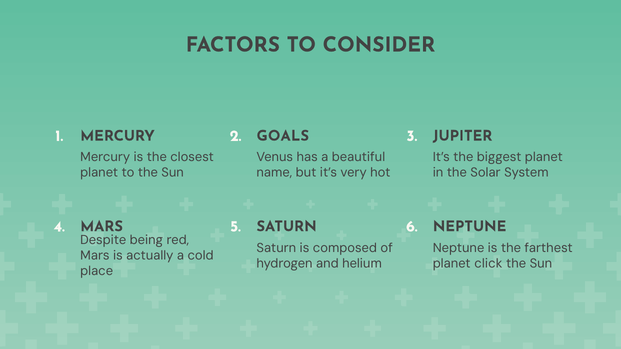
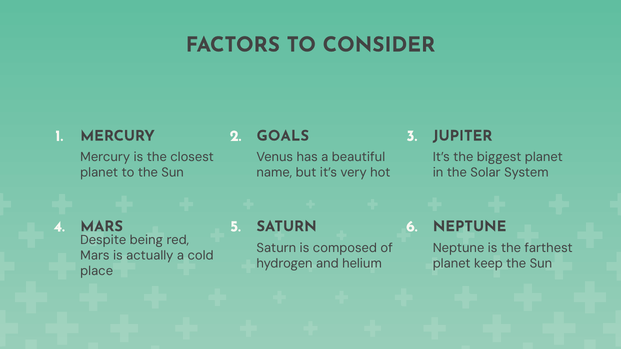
click: click -> keep (488, 264)
